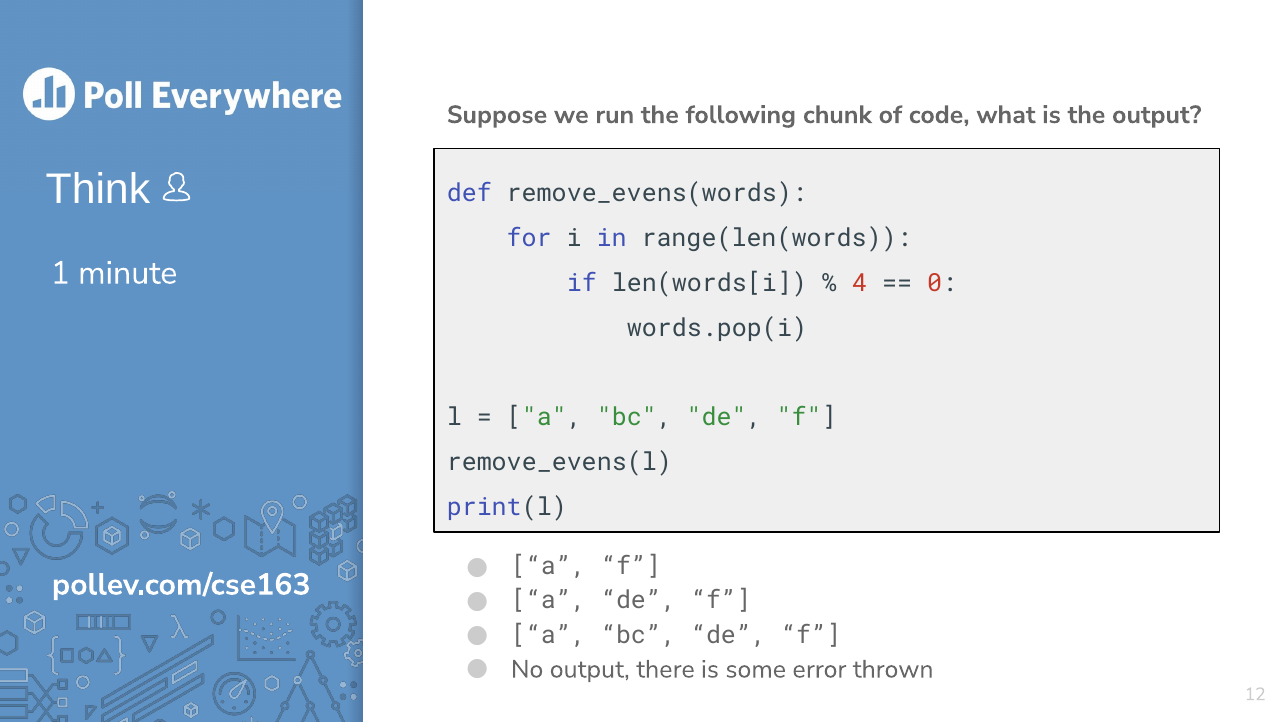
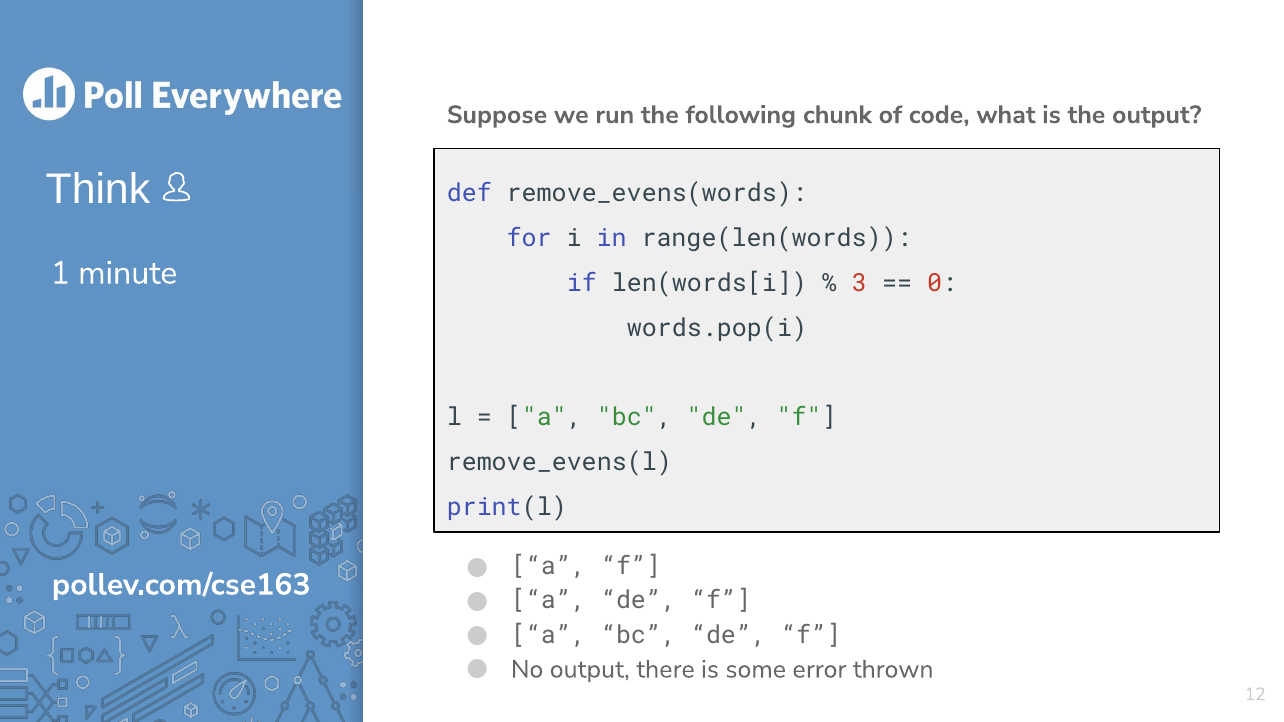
4: 4 -> 3 (860, 283)
